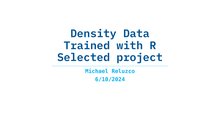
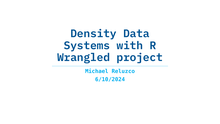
Trained: Trained -> Systems (87, 45)
Selected: Selected -> Wrangled (84, 57)
